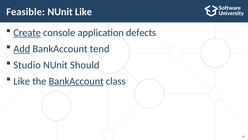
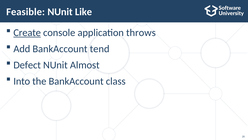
defects: defects -> throws (141, 33)
Add underline: present -> none (22, 49)
Studio: Studio -> Defect (27, 65)
Should: Should -> Almost (85, 65)
Like: Like -> Into (22, 81)
BankAccount underline: present -> none (76, 81)
